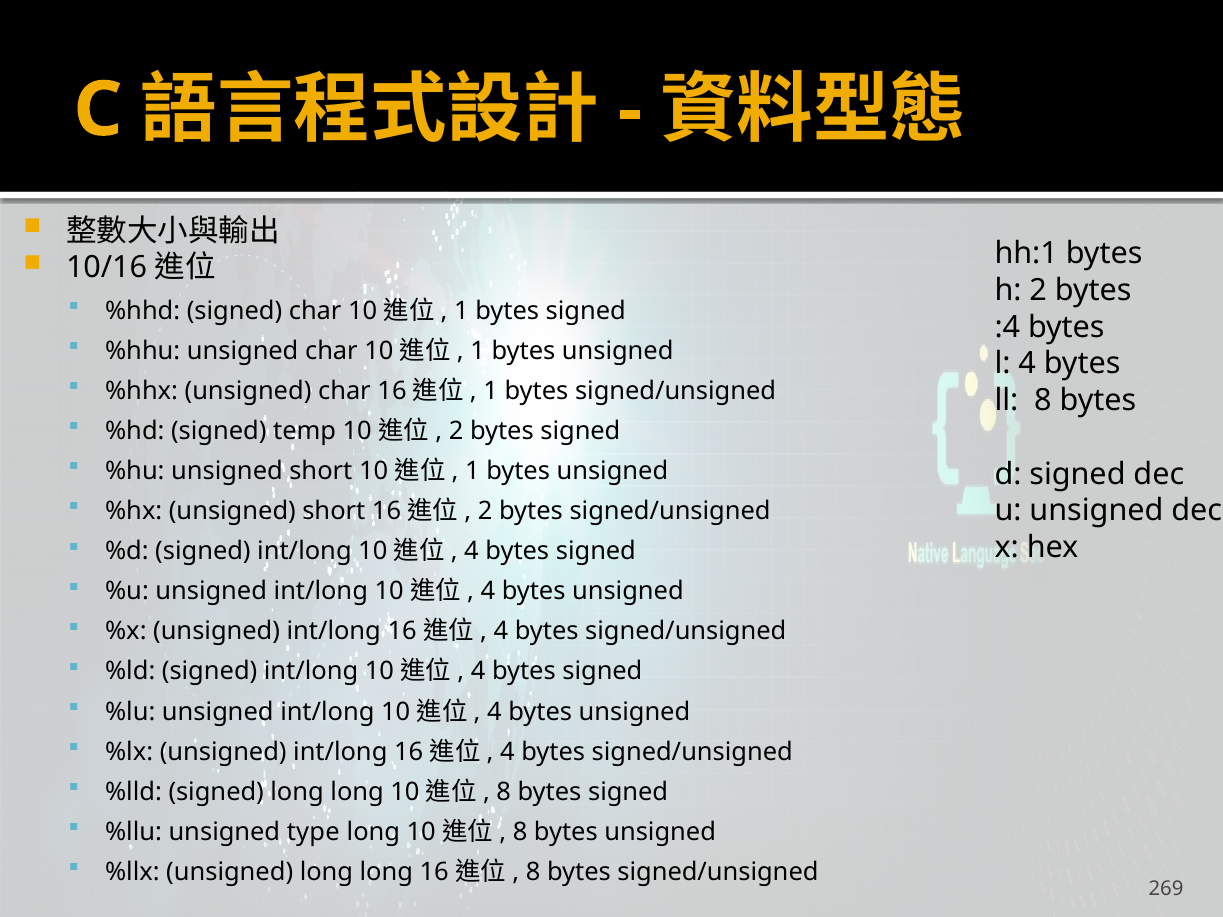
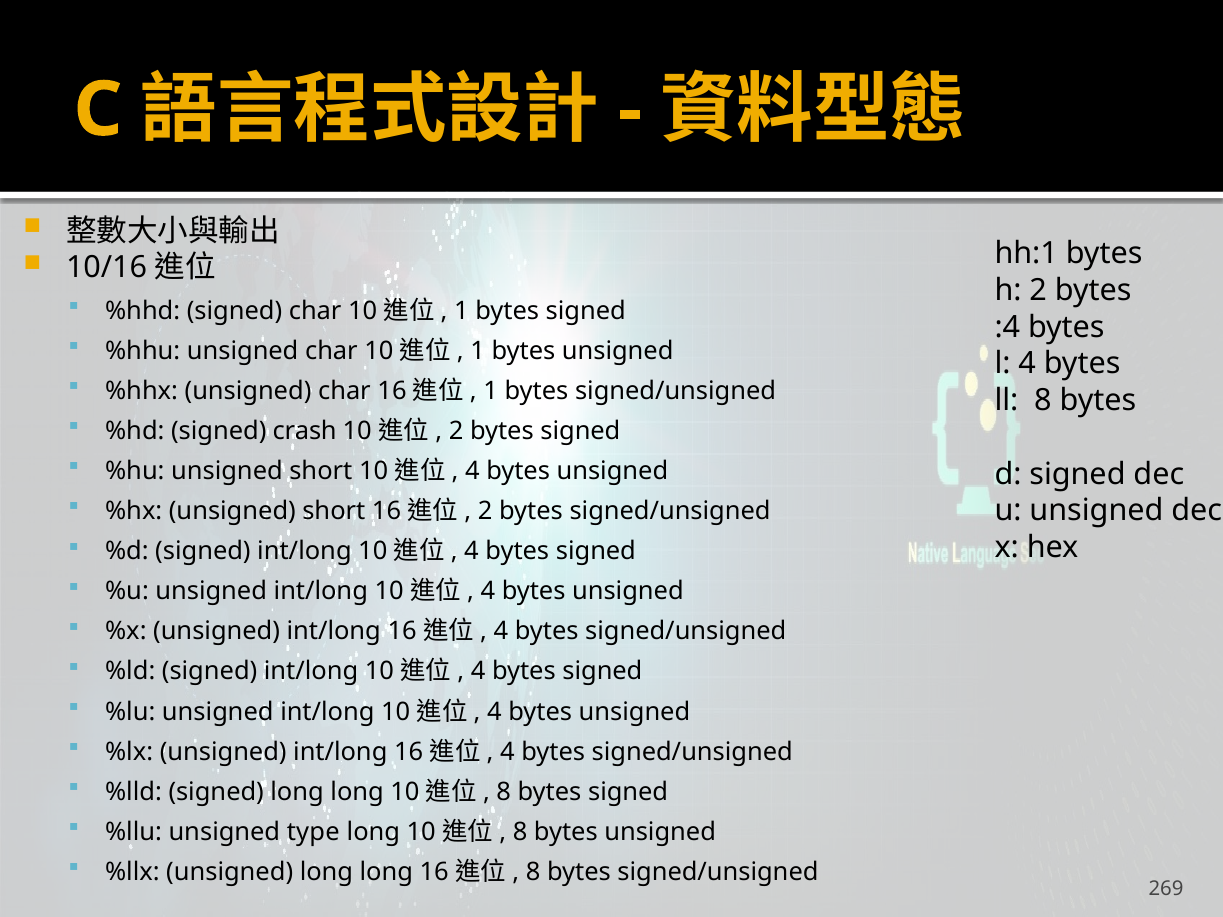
temp: temp -> crash (305, 431)
1: 1 -> 4 (472, 471)
